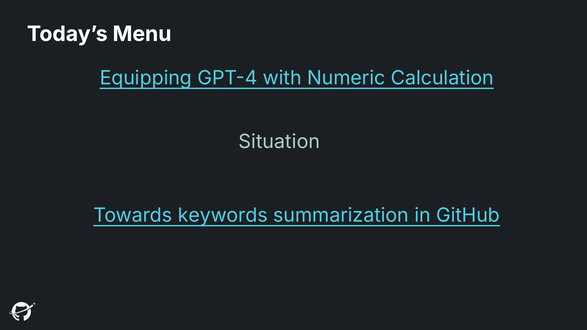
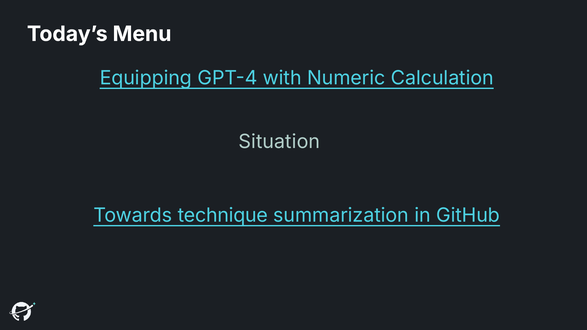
keywords: keywords -> technique (223, 215)
